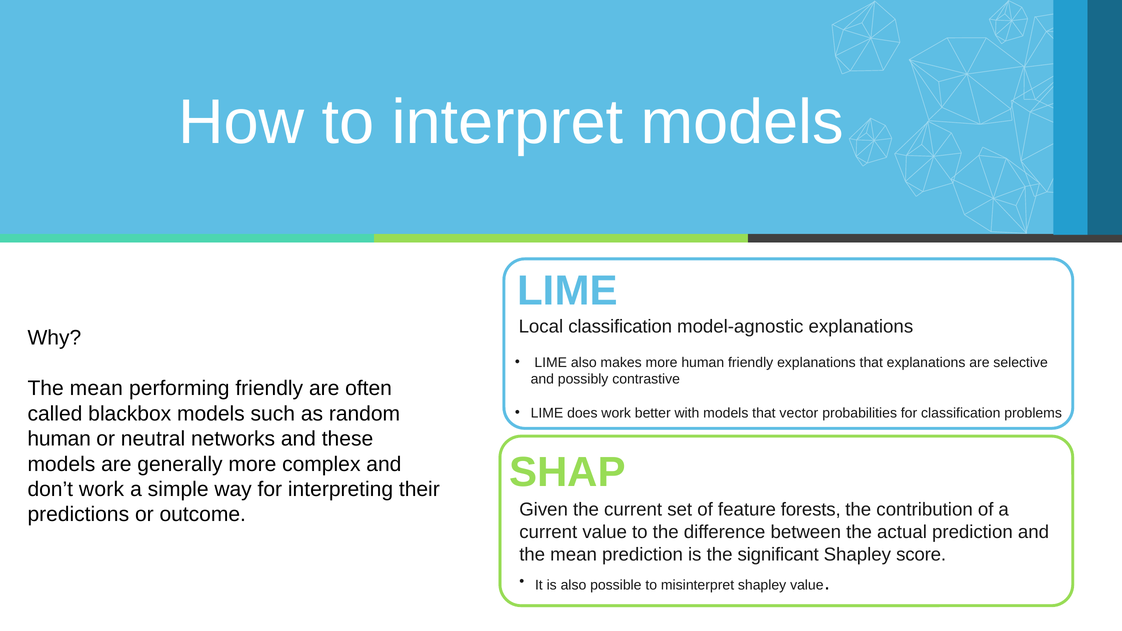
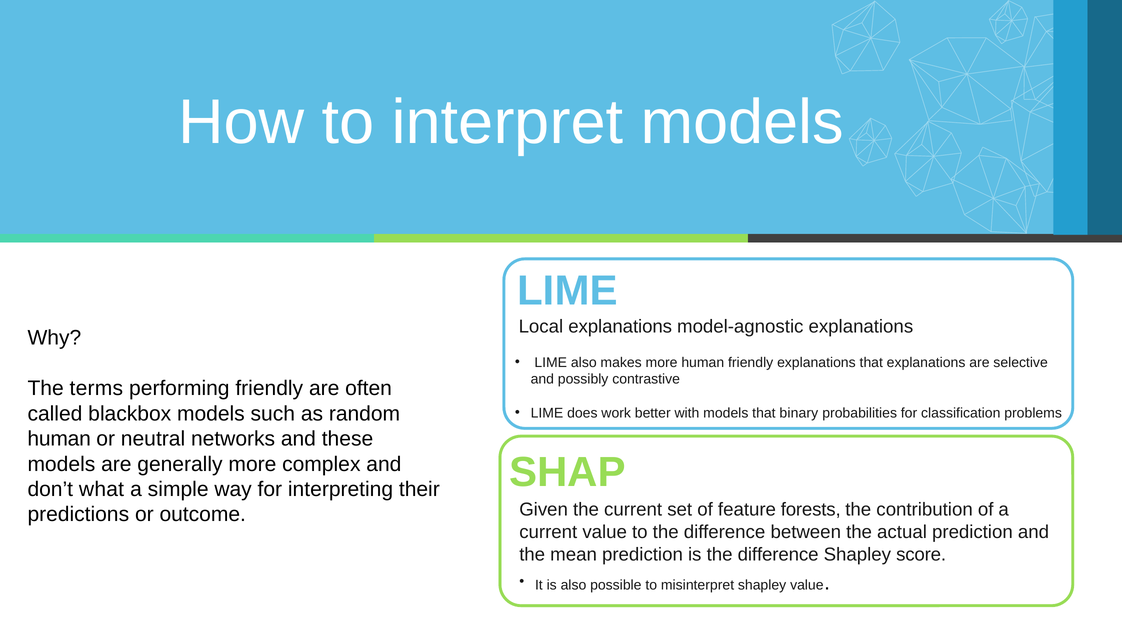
Local classification: classification -> explanations (620, 326)
mean: mean -> terms (96, 388)
vector: vector -> binary (799, 413)
don’t work: work -> what (102, 489)
is the significant: significant -> difference (778, 555)
